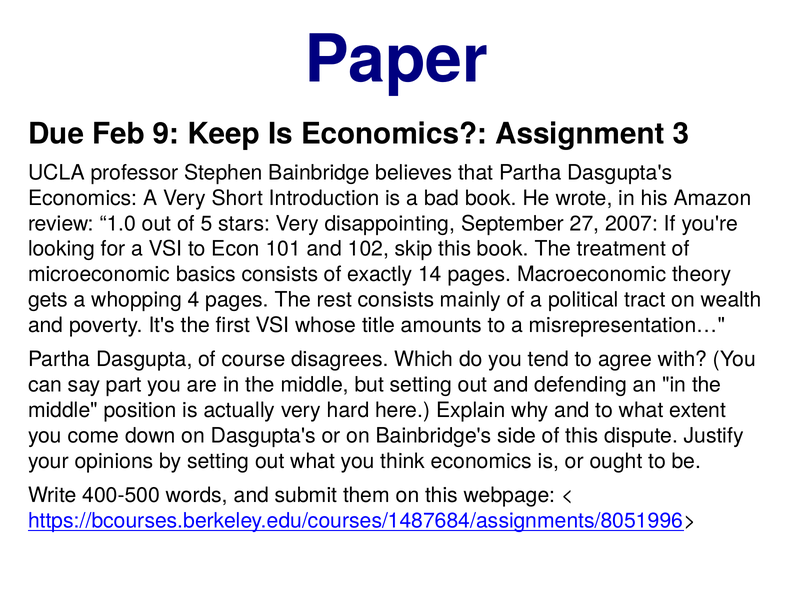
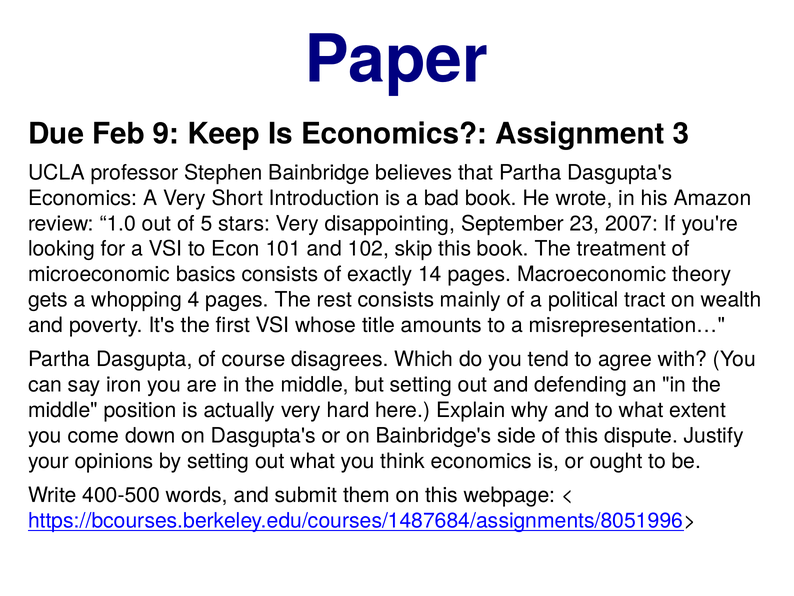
27: 27 -> 23 (585, 223)
part: part -> iron (124, 384)
